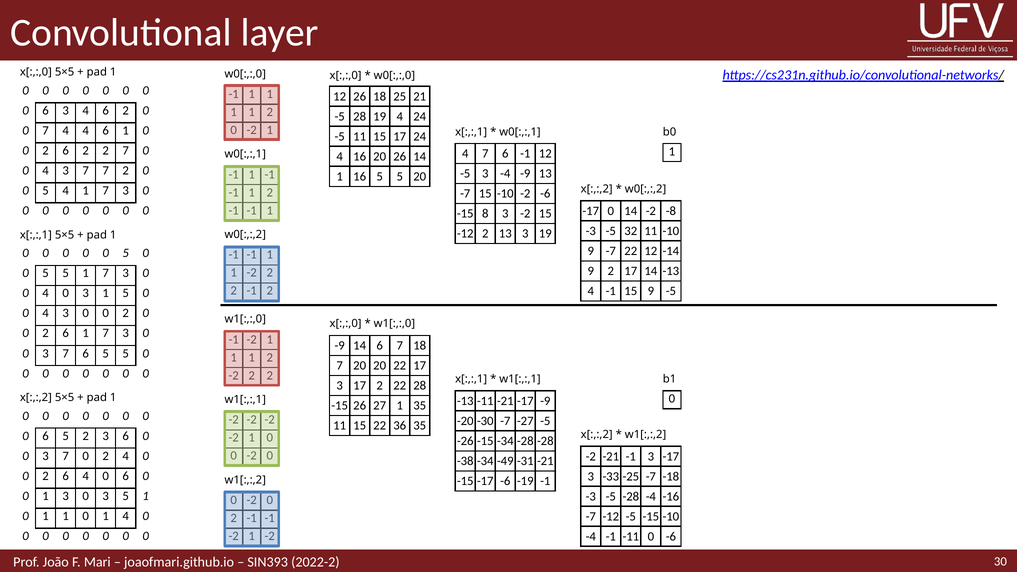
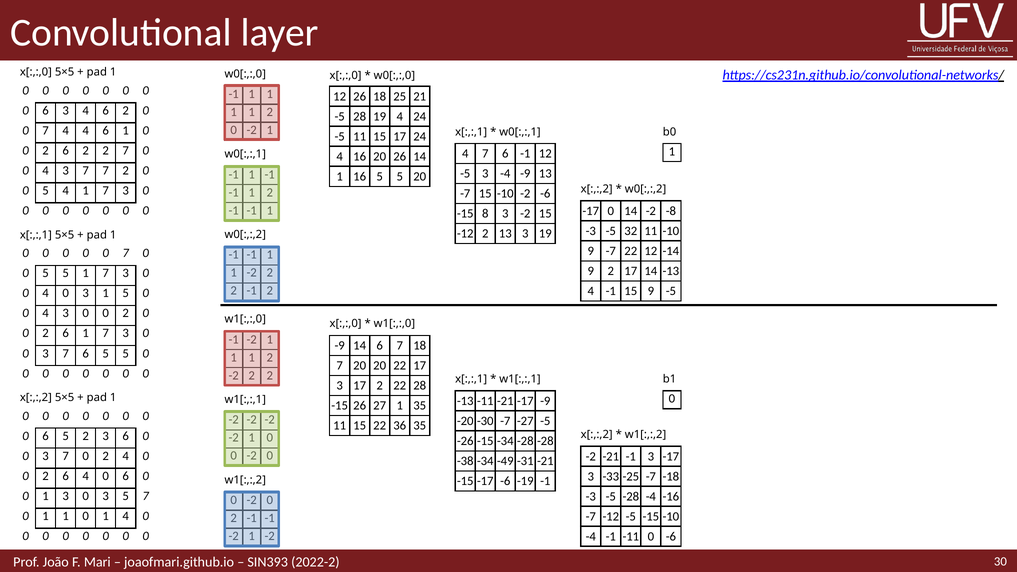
0 0 0 5: 5 -> 7 (126, 253)
3 5 1: 1 -> 7 (146, 496)
